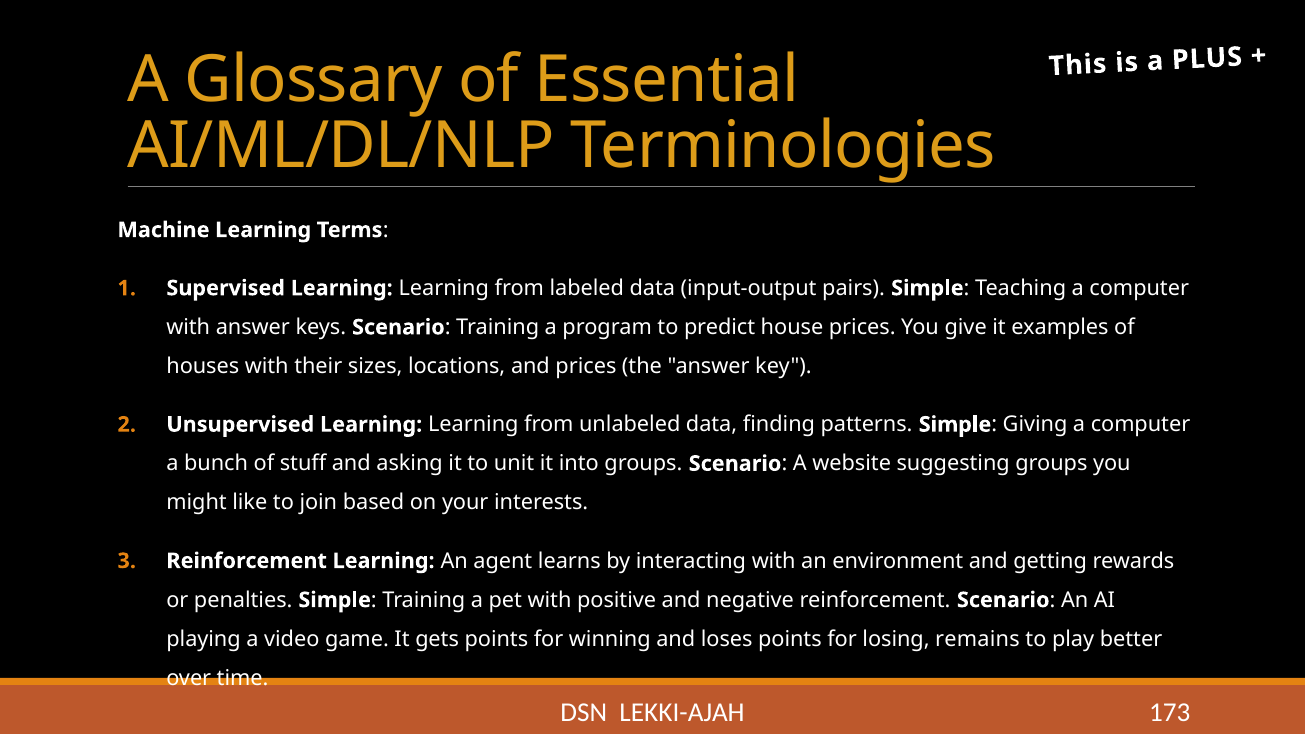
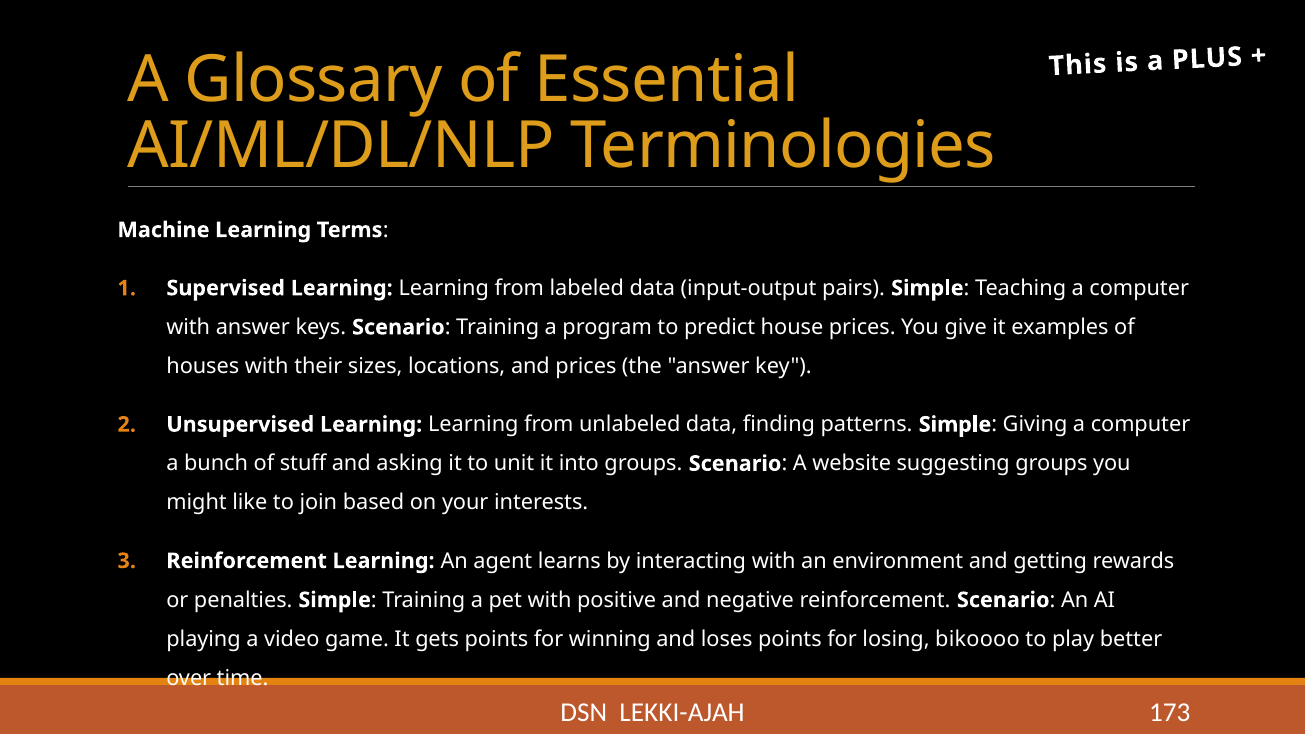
remains: remains -> bikoooo (977, 639)
